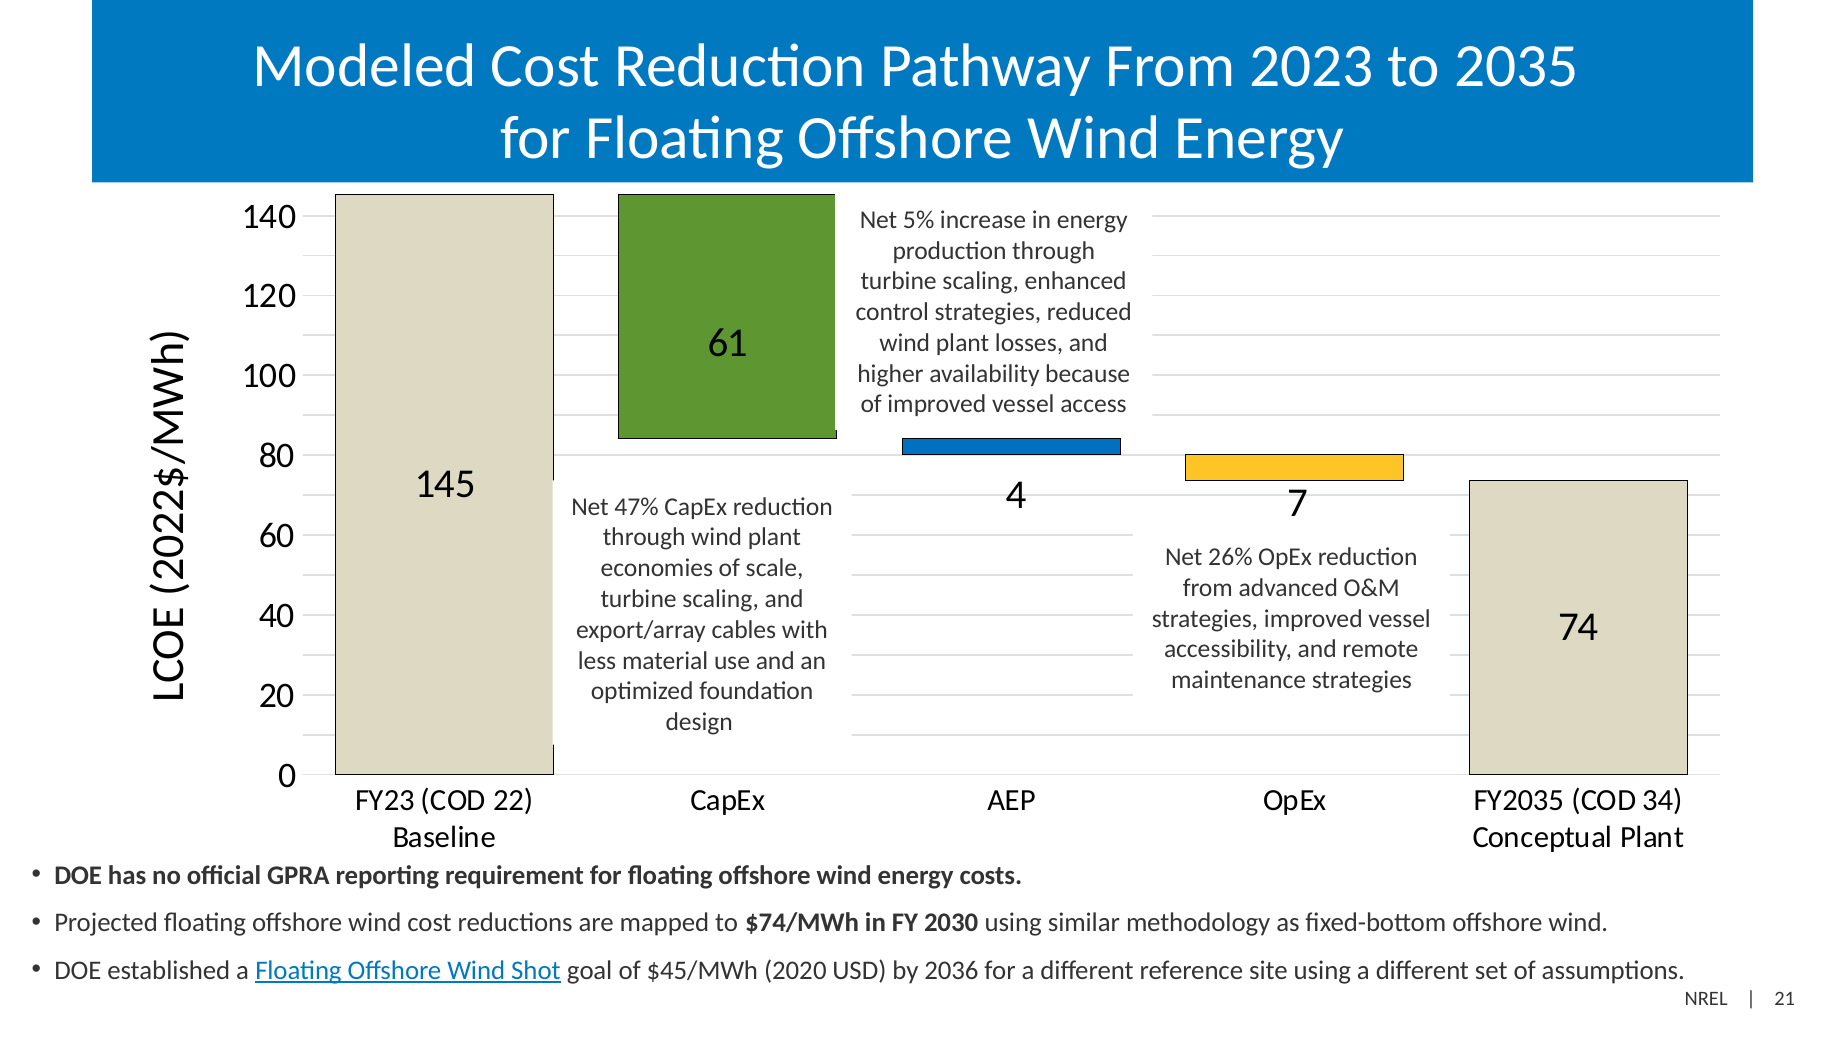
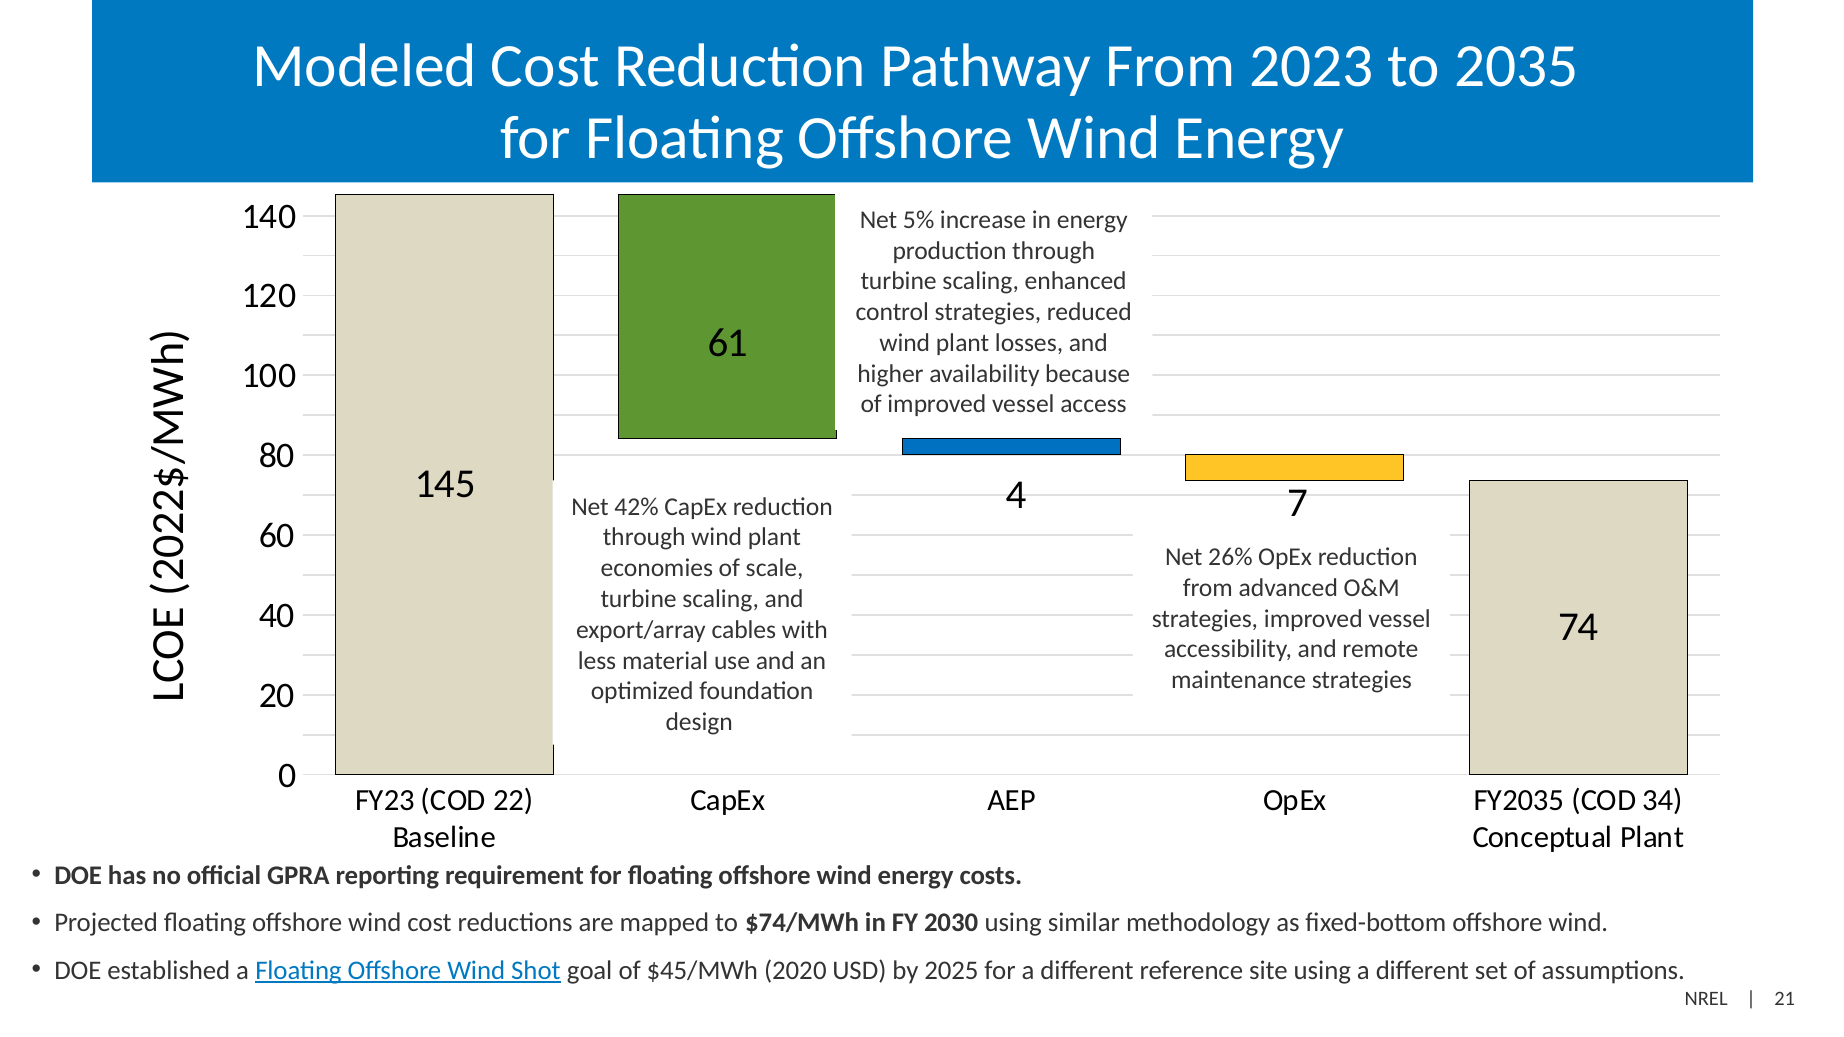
47%: 47% -> 42% (637, 507)
2036: 2036 -> 2025 (951, 971)
